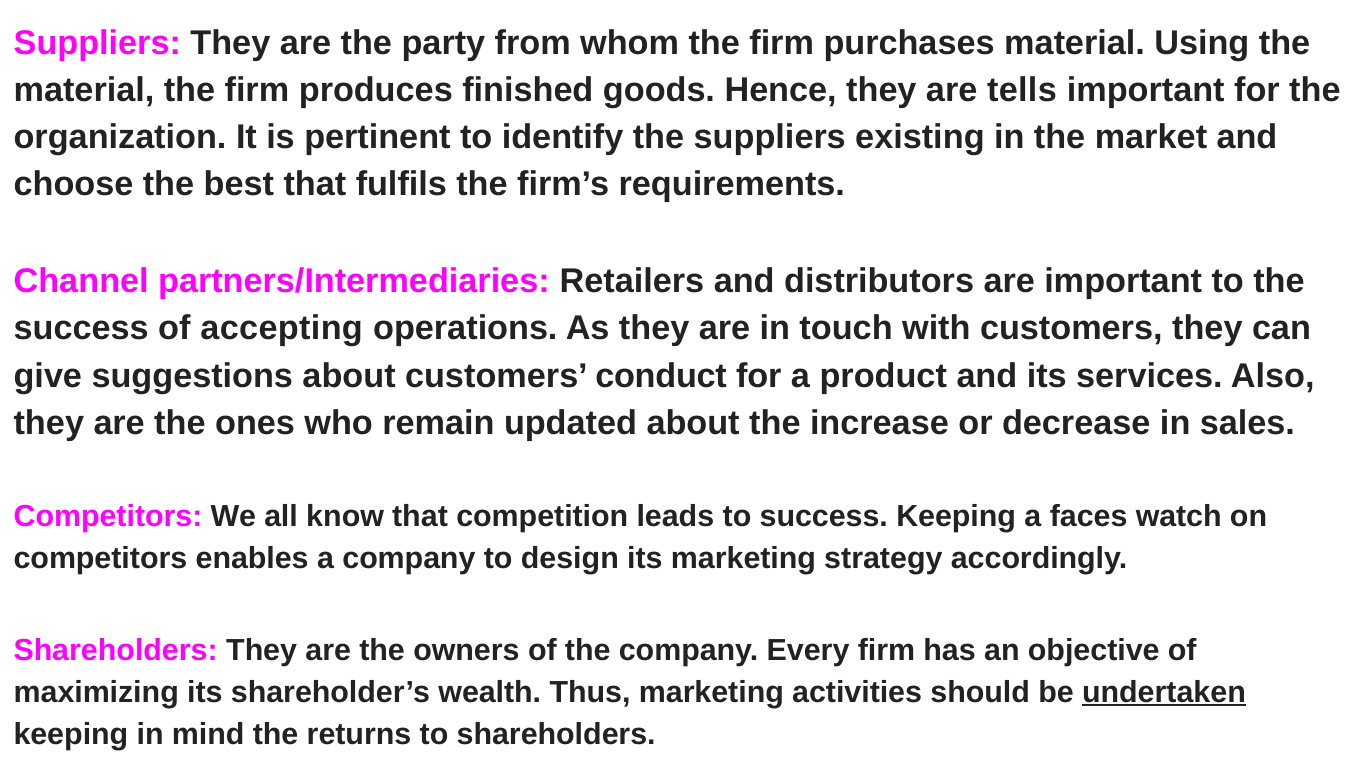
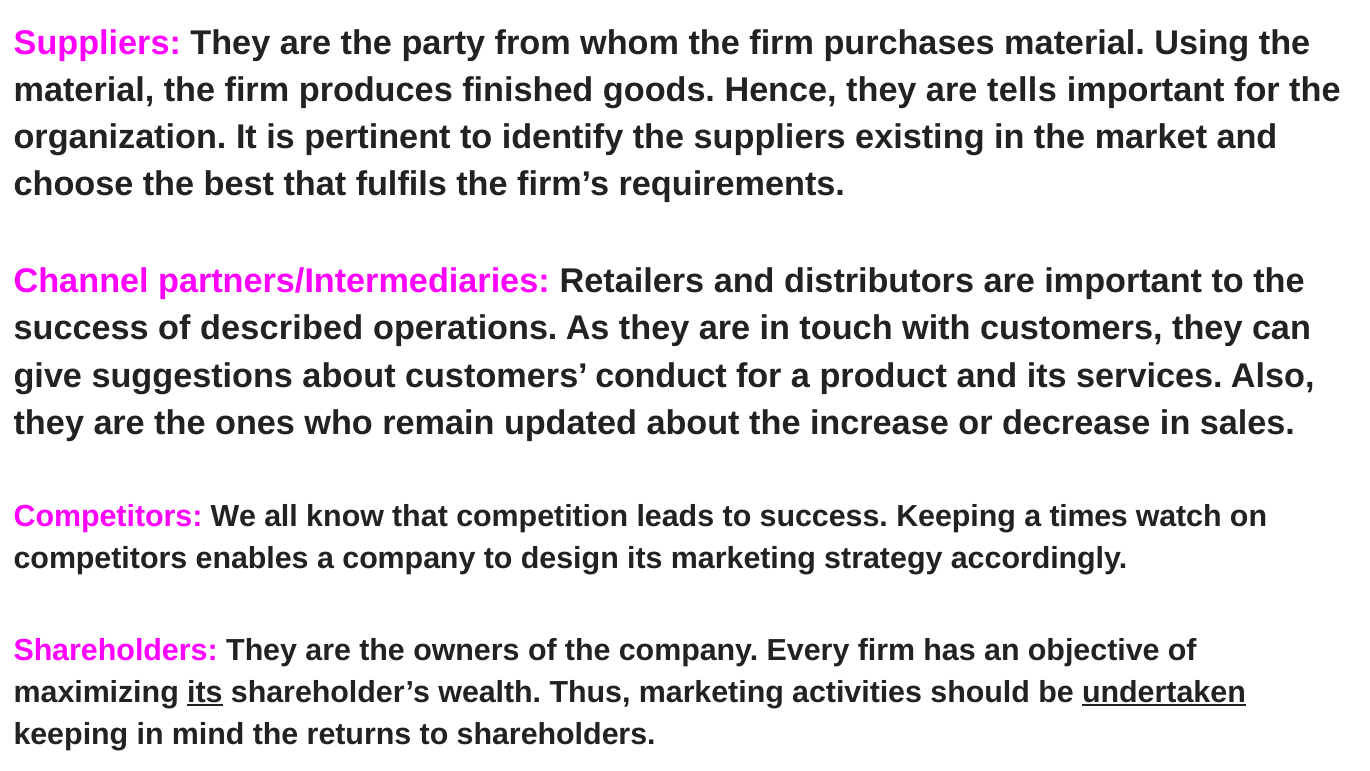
accepting: accepting -> described (282, 329)
faces: faces -> times (1089, 516)
its underline: none -> present (205, 692)
